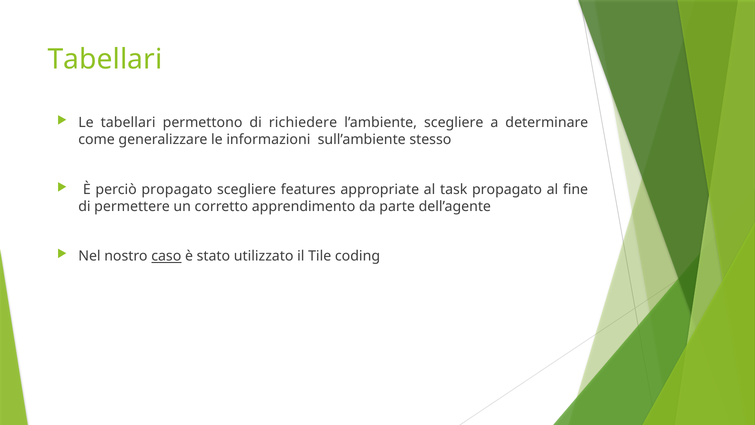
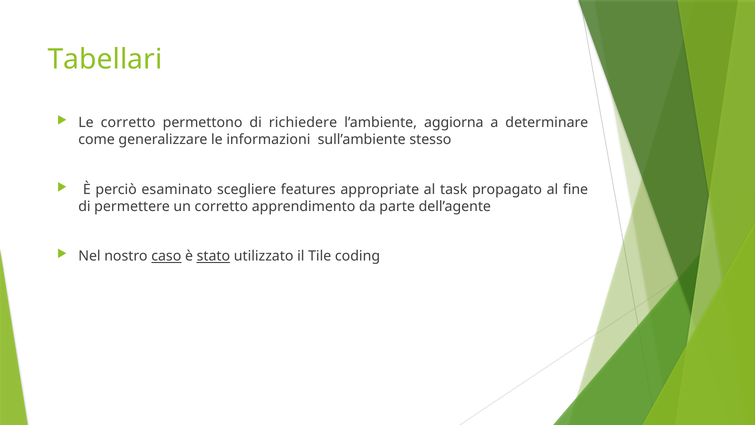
Le tabellari: tabellari -> corretto (128, 123)
l’ambiente scegliere: scegliere -> aggiorna (454, 123)
perciò propagato: propagato -> esaminato (177, 189)
stato underline: none -> present (213, 256)
